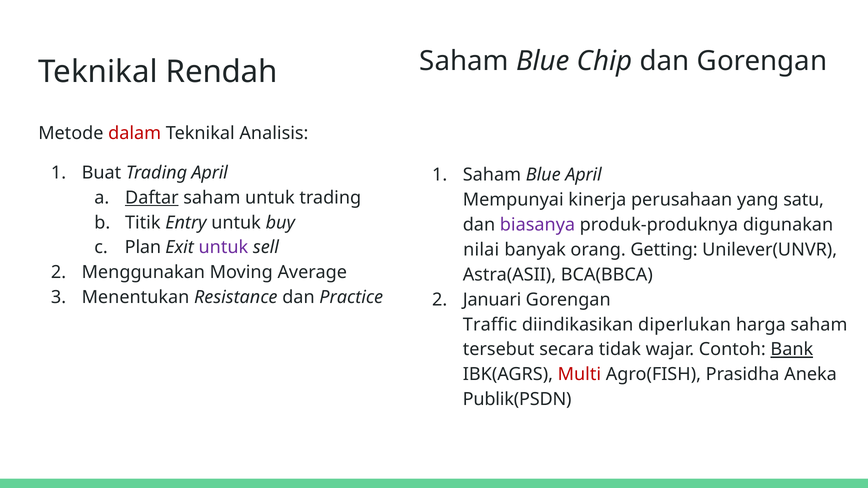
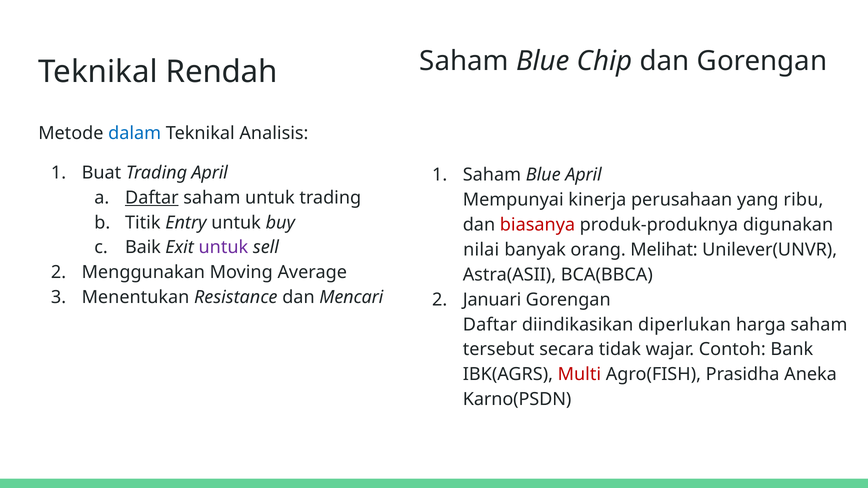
dalam colour: red -> blue (135, 133)
satu: satu -> ribu (803, 200)
biasanya colour: purple -> red (537, 225)
Plan: Plan -> Baik (143, 248)
Getting: Getting -> Melihat (664, 250)
Practice: Practice -> Mencari (351, 298)
Traffic: Traffic -> Daftar (490, 325)
Bank underline: present -> none (792, 350)
Publik(PSDN: Publik(PSDN -> Karno(PSDN (517, 400)
